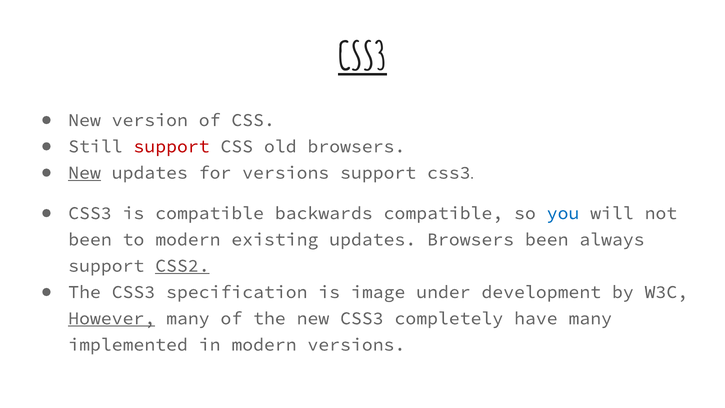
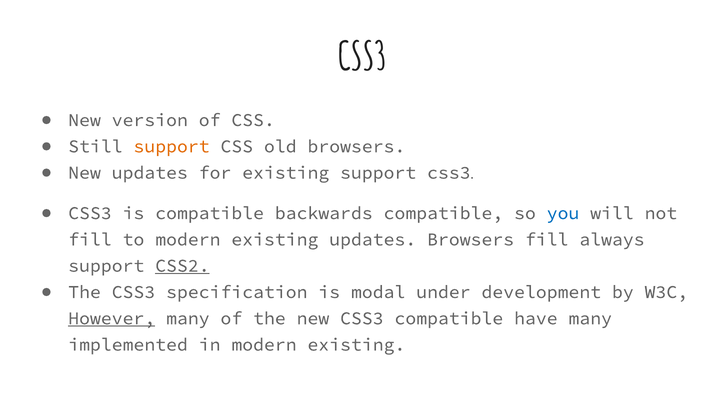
CSS3 underline: present -> none (363, 57)
support colour: red -> orange (172, 146)
New underline: present -> none (85, 173)
for versions: versions -> existing (286, 173)
been: been -> fill (90, 239)
Browsers been: been -> fill (547, 239)
image: image -> modal (378, 292)
CSS3 completely: completely -> compatible (449, 318)
in modern versions: versions -> existing (356, 344)
